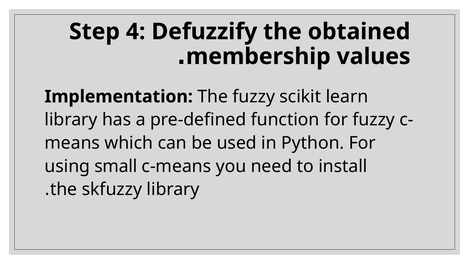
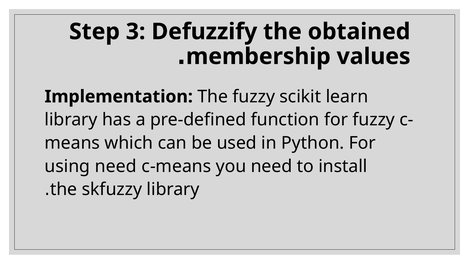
4: 4 -> 3 (136, 32)
using small: small -> need (116, 166)
